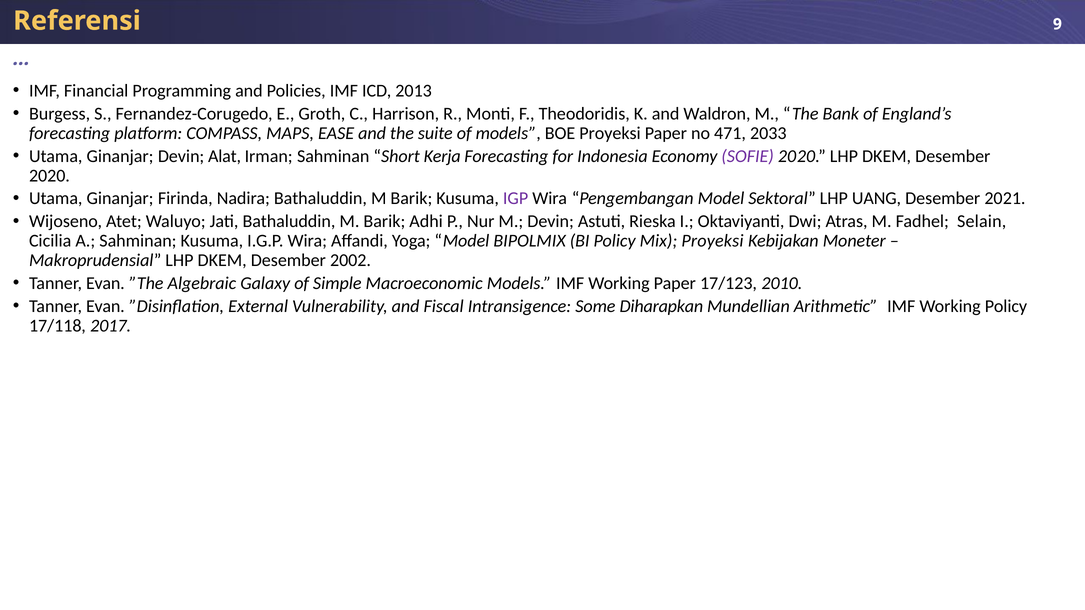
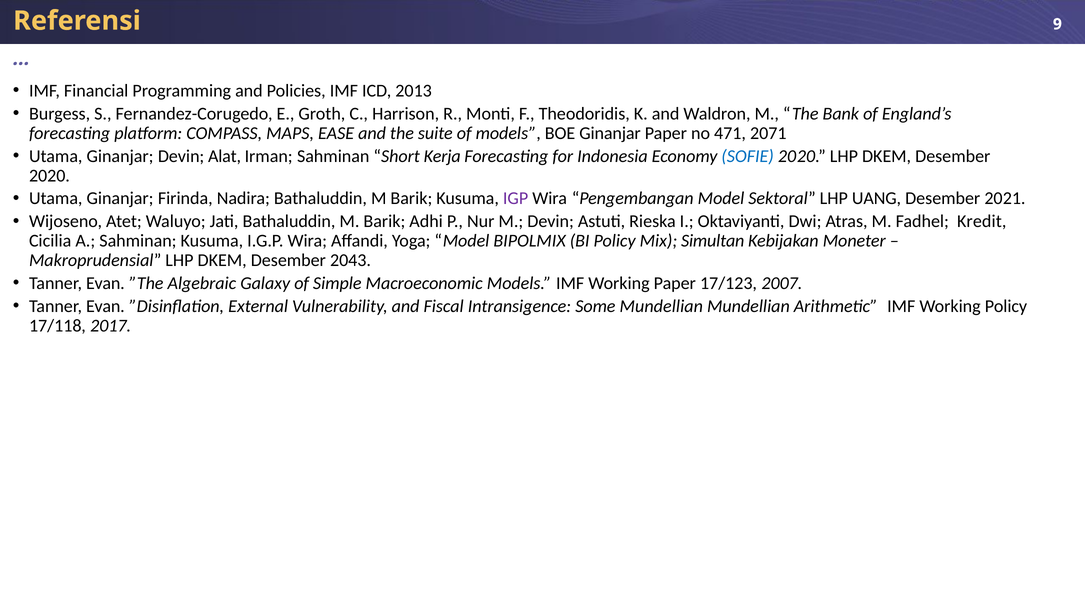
BOE Proyeksi: Proyeksi -> Ginanjar (610, 133)
2033: 2033 -> 2071 (768, 133)
SOFIE colour: purple -> blue (748, 156)
Selain: Selain -> Kredit (982, 221)
Mix Proyeksi: Proyeksi -> Simultan (713, 241)
2002: 2002 -> 2043 (351, 260)
2010: 2010 -> 2007 (782, 283)
Some Diharapkan: Diharapkan -> Mundellian (661, 306)
